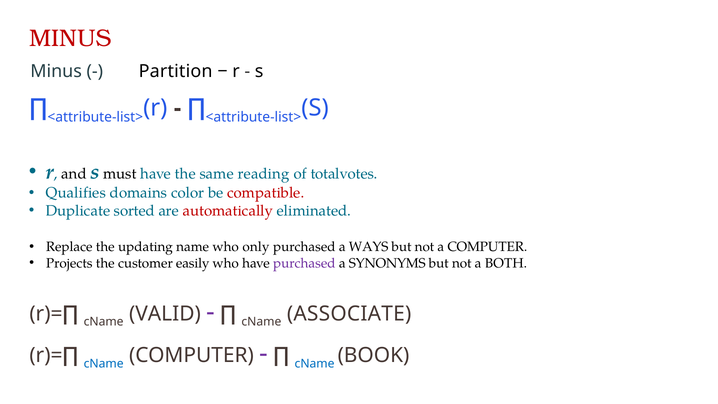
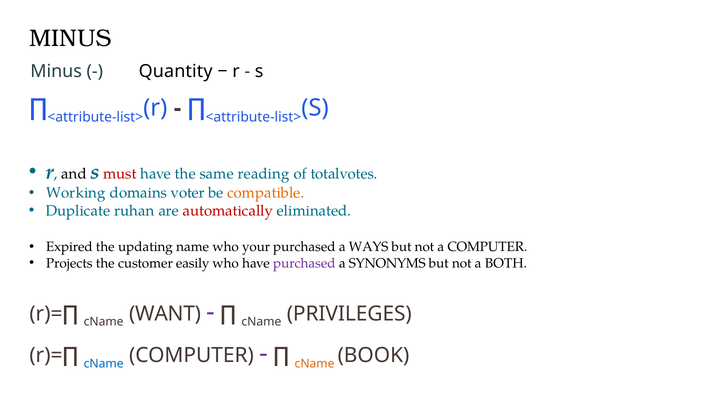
MINUS colour: red -> black (70, 38)
Partition: Partition -> Quantity (176, 71)
must colour: black -> red (120, 174)
Qualifies: Qualifies -> Working (76, 193)
color: color -> voter (188, 193)
compatible colour: red -> orange (266, 193)
sorted: sorted -> ruhan (134, 211)
Replace: Replace -> Expired (69, 247)
only: only -> your (256, 247)
VALID: VALID -> WANT (165, 314)
ASSOCIATE: ASSOCIATE -> PRIVILEGES (349, 314)
cName colour: blue -> orange (315, 364)
